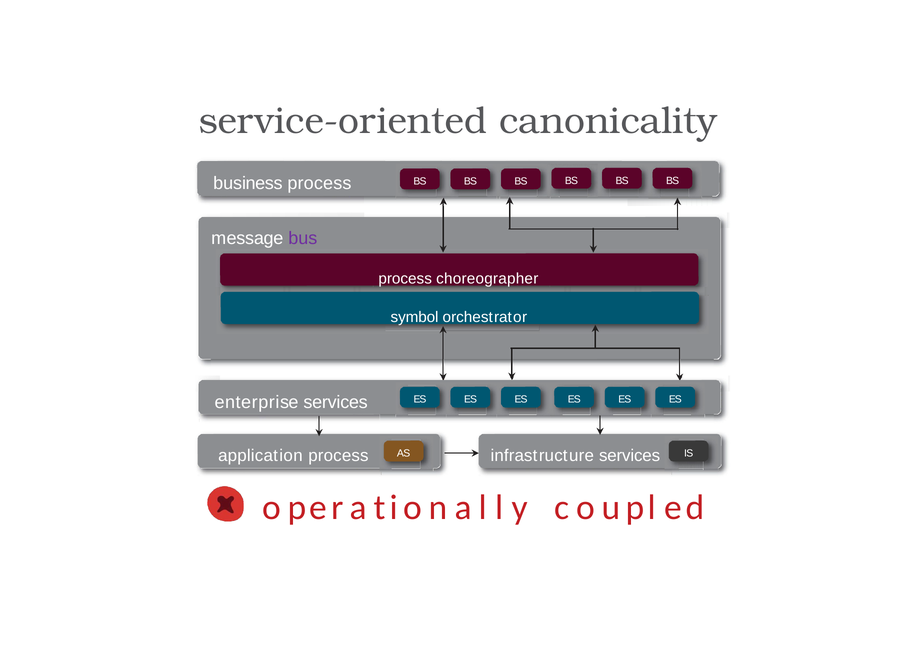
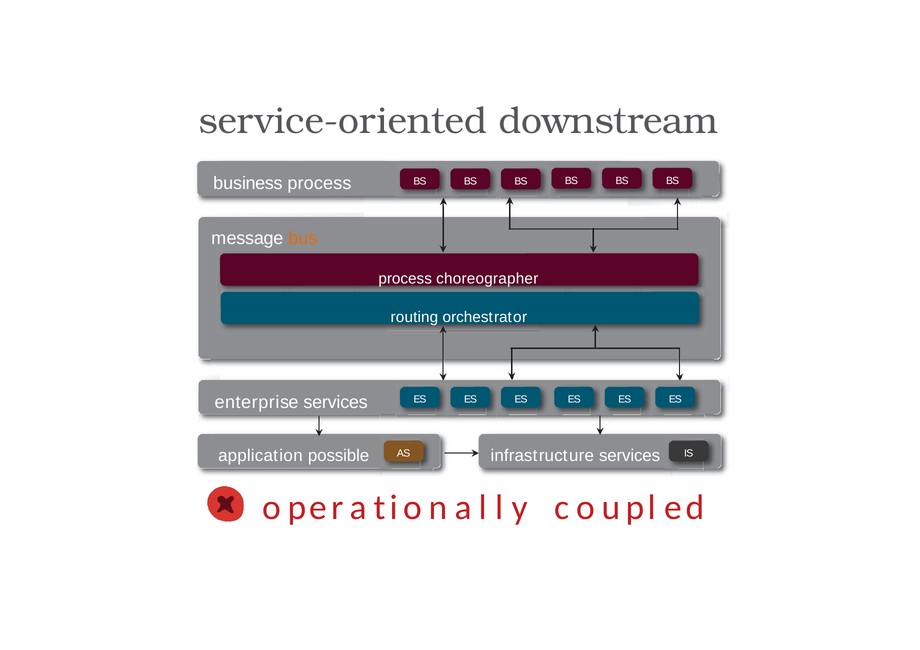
canonicality: canonicality -> downstream (608, 121)
bus colour: purple -> orange (303, 238)
symbol: symbol -> routing (414, 317)
application process: process -> possible (339, 456)
